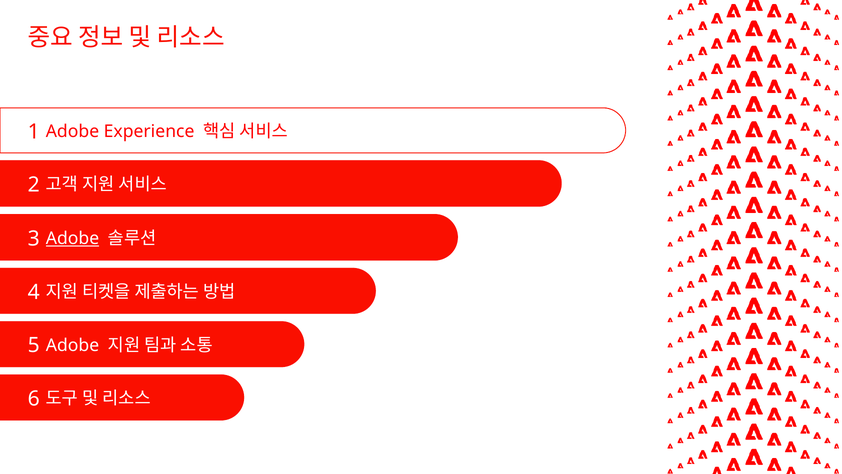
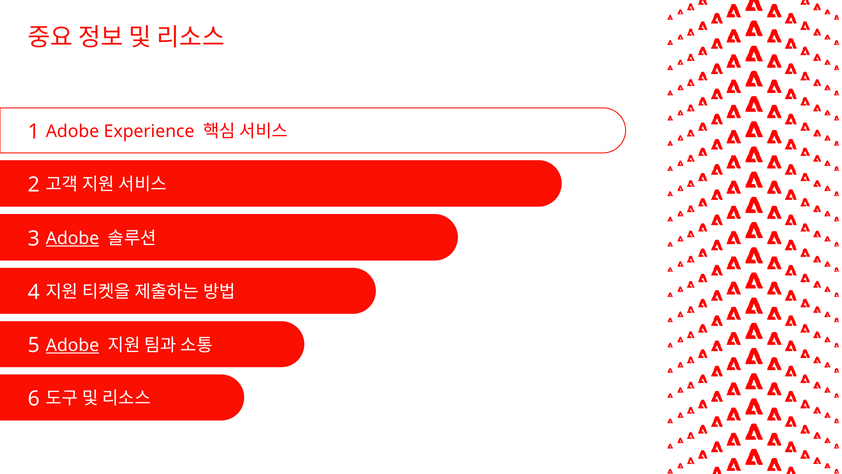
Adobe underline: none -> present (72, 345)
